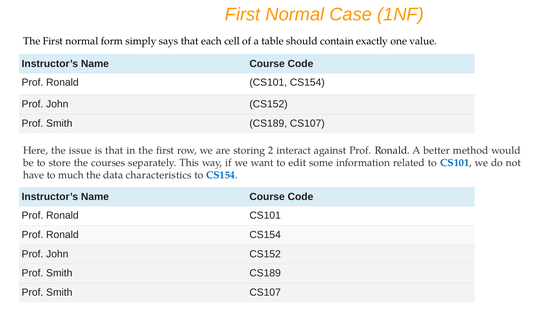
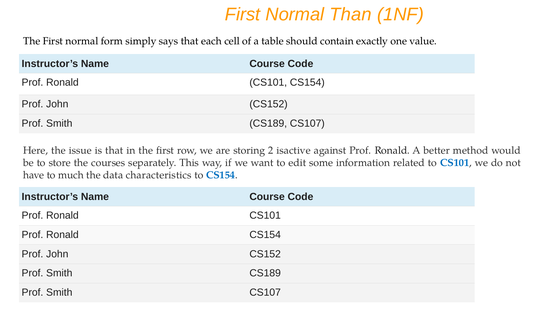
Case: Case -> Than (351, 14)
interact: interact -> isactive (294, 150)
